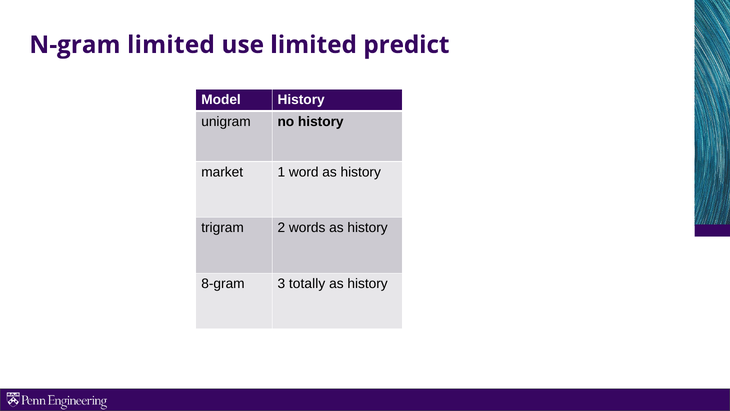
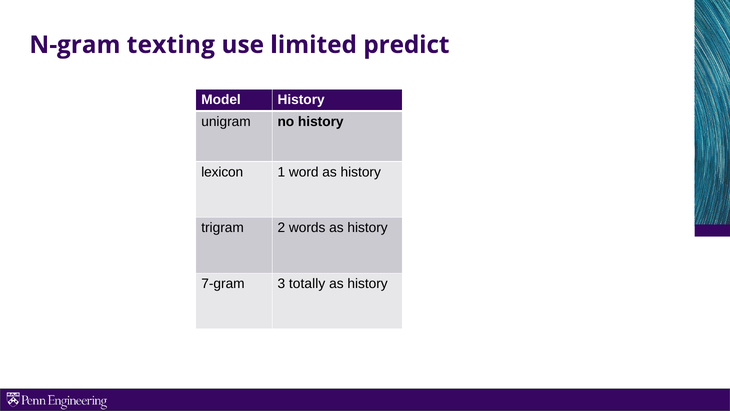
N-gram limited: limited -> texting (171, 45)
market: market -> lexicon (222, 172)
8-gram: 8-gram -> 7-gram (223, 283)
